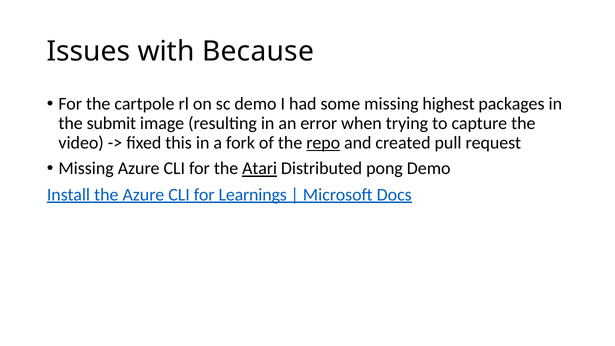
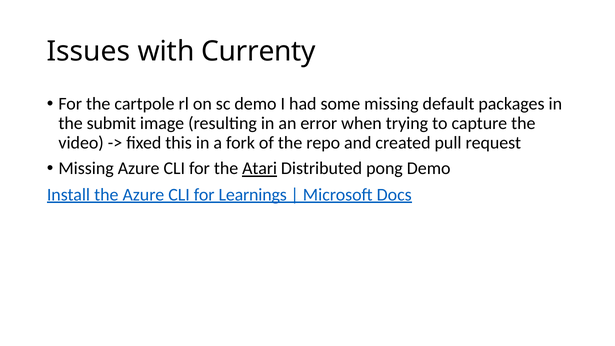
Because: Because -> Currenty (258, 52)
highest: highest -> default (449, 104)
repo underline: present -> none (323, 143)
